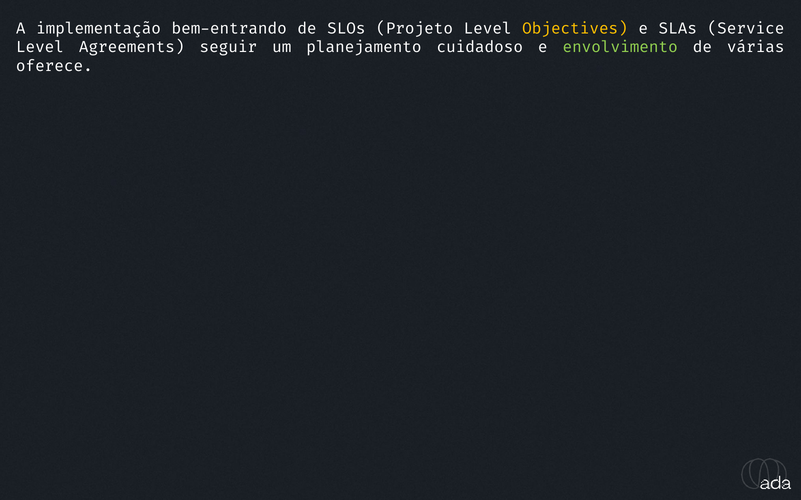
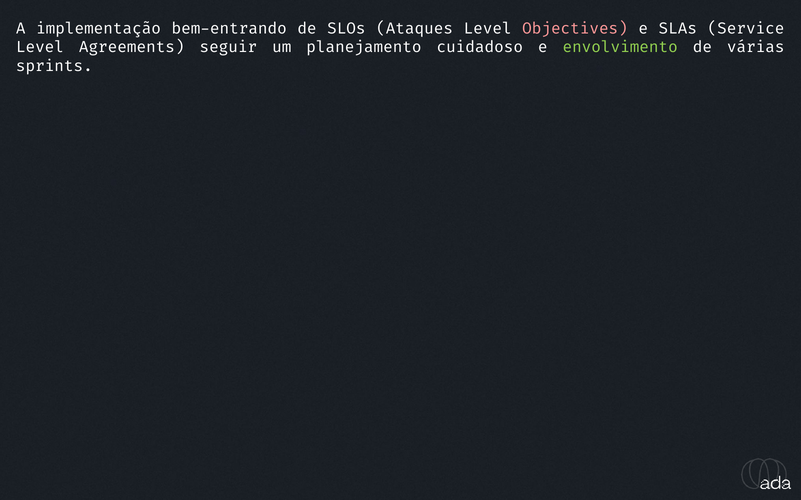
Projeto: Projeto -> Ataques (415, 29)
Objectives colour: yellow -> pink (575, 29)
oferece: oferece -> sprints (54, 66)
